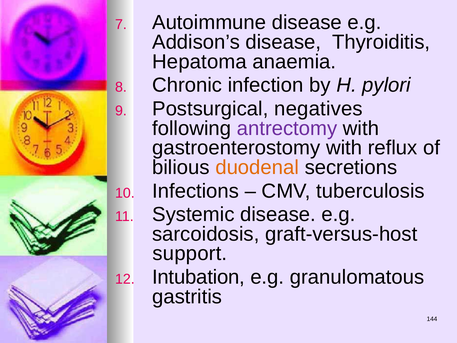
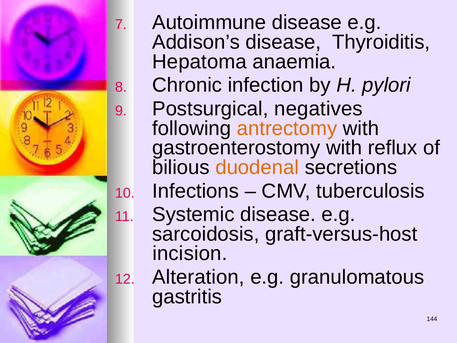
antrectomy colour: purple -> orange (287, 128)
support: support -> incision (190, 253)
Intubation: Intubation -> Alteration (198, 277)
